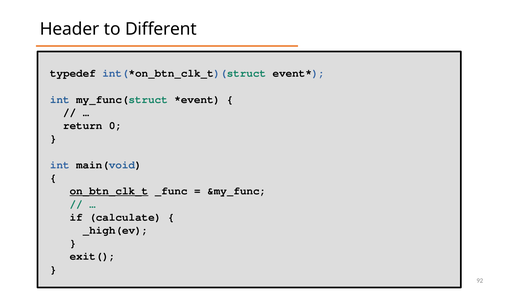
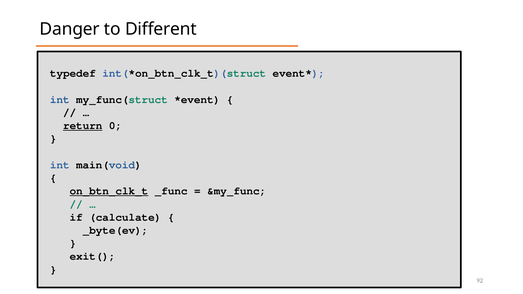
Header: Header -> Danger (70, 29)
return underline: none -> present (83, 126)
_high(ev: _high(ev -> _byte(ev (115, 230)
